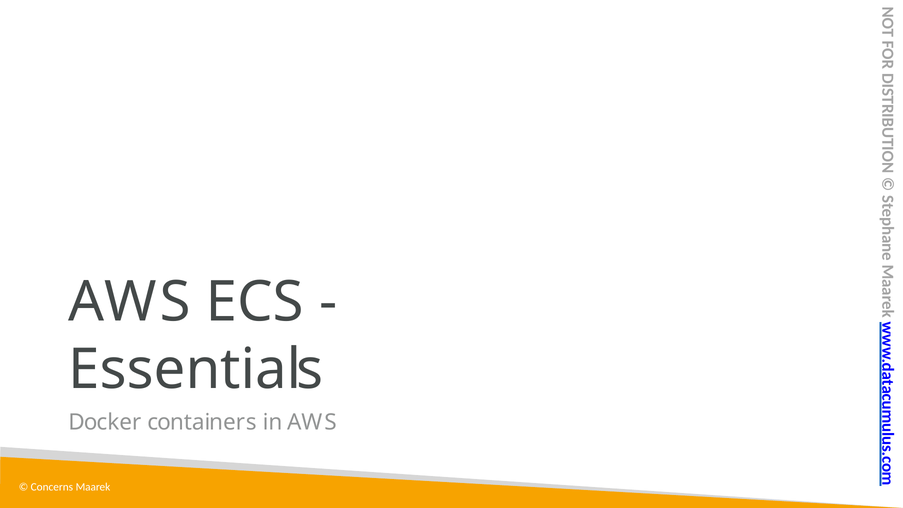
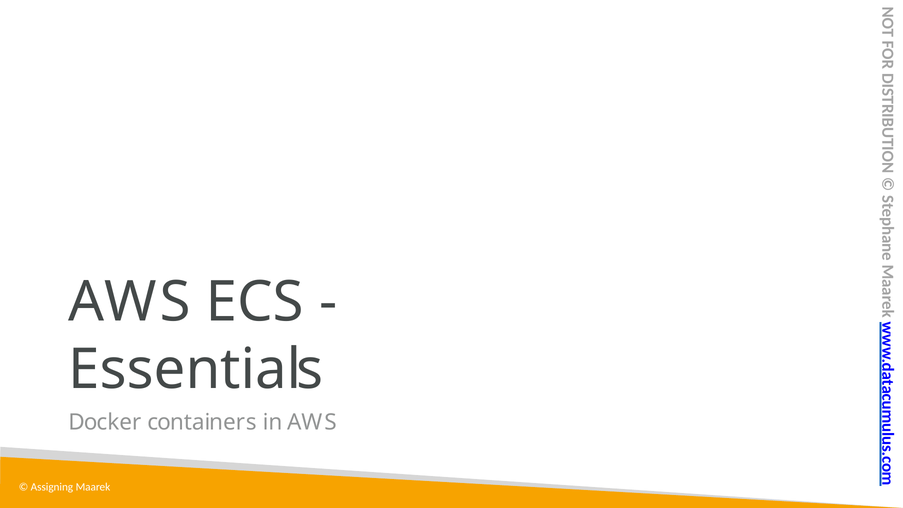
Concerns: Concerns -> Assigning (52, 487)
